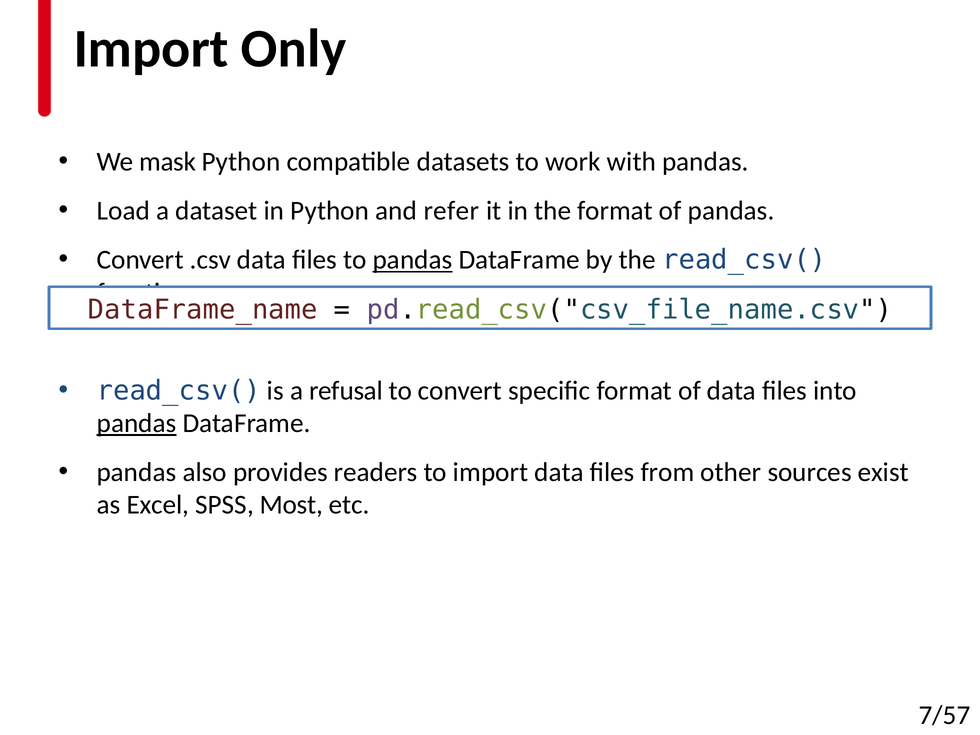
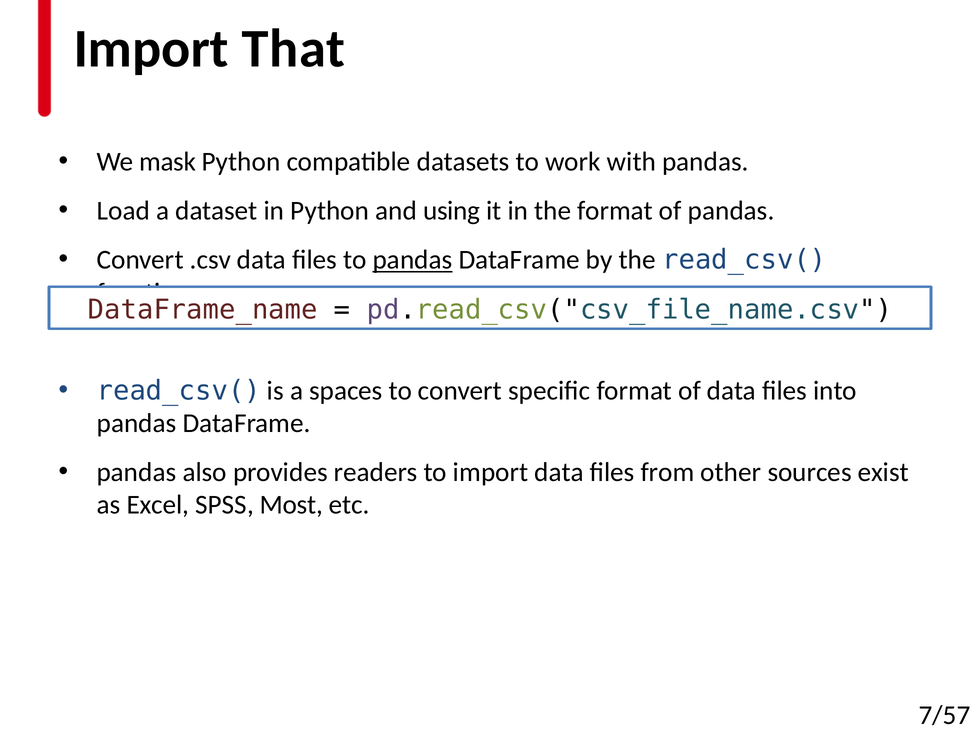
Only: Only -> That (294, 49)
refer: refer -> using (452, 211)
refusal: refusal -> spaces (346, 391)
pandas underline: present -> none (137, 423)
